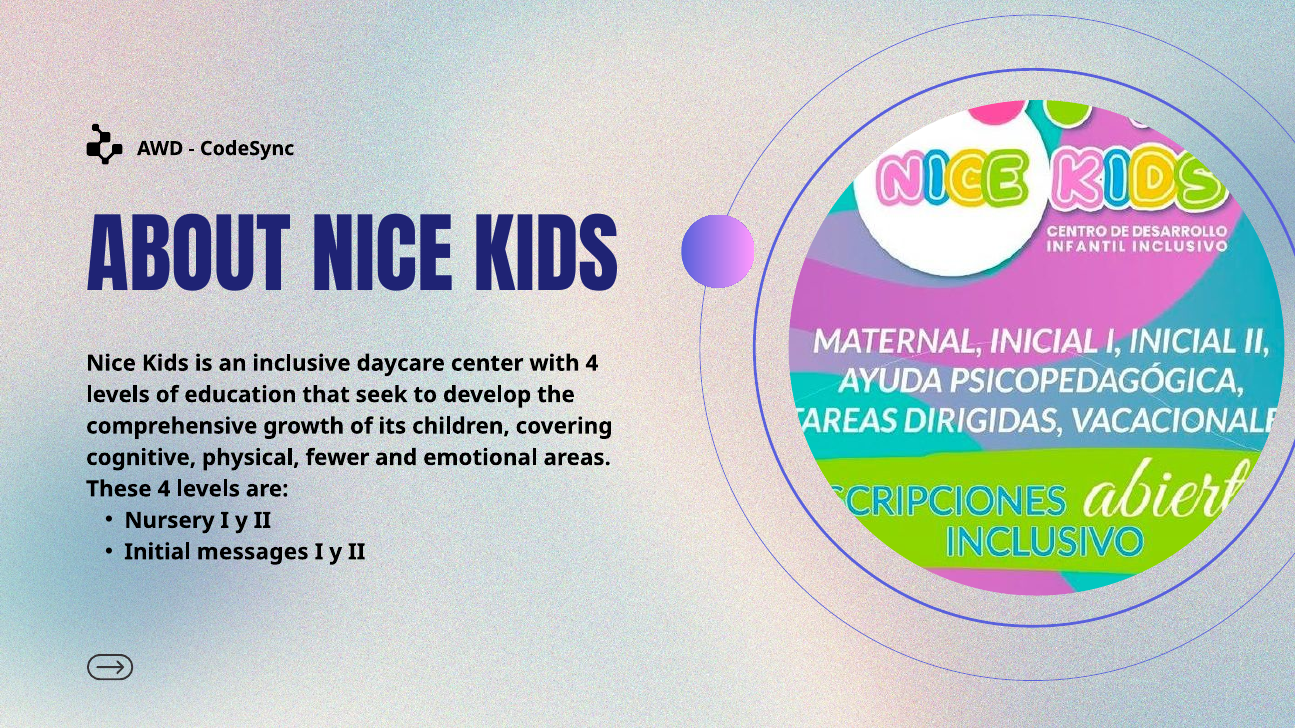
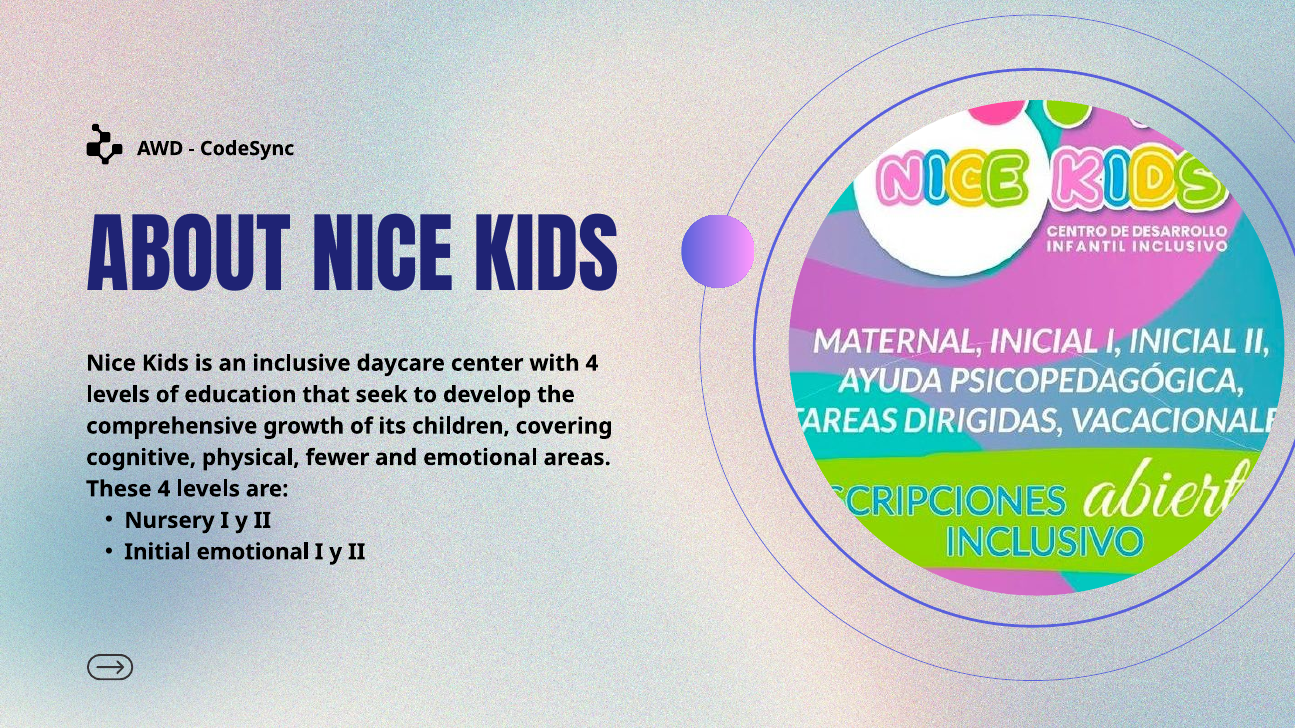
Initial messages: messages -> emotional (253, 552)
